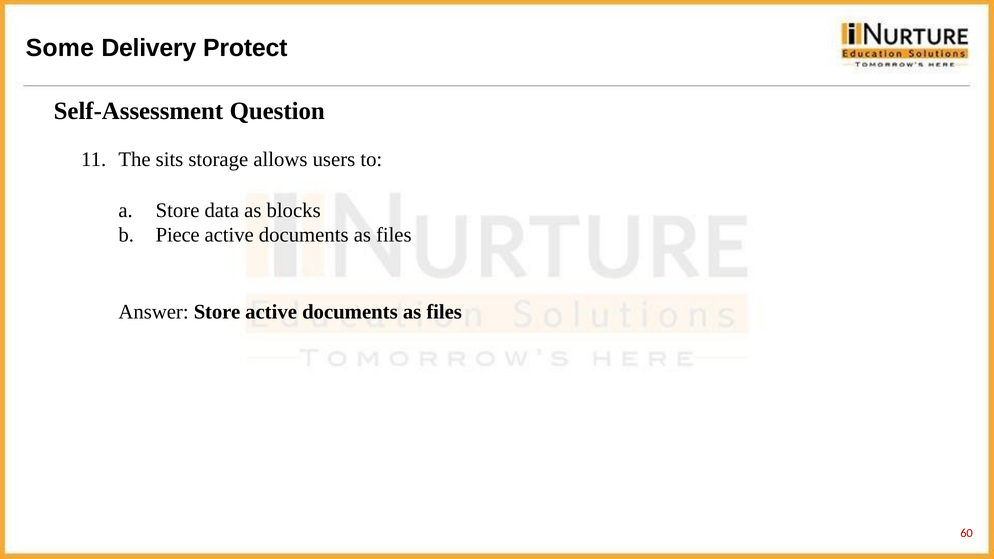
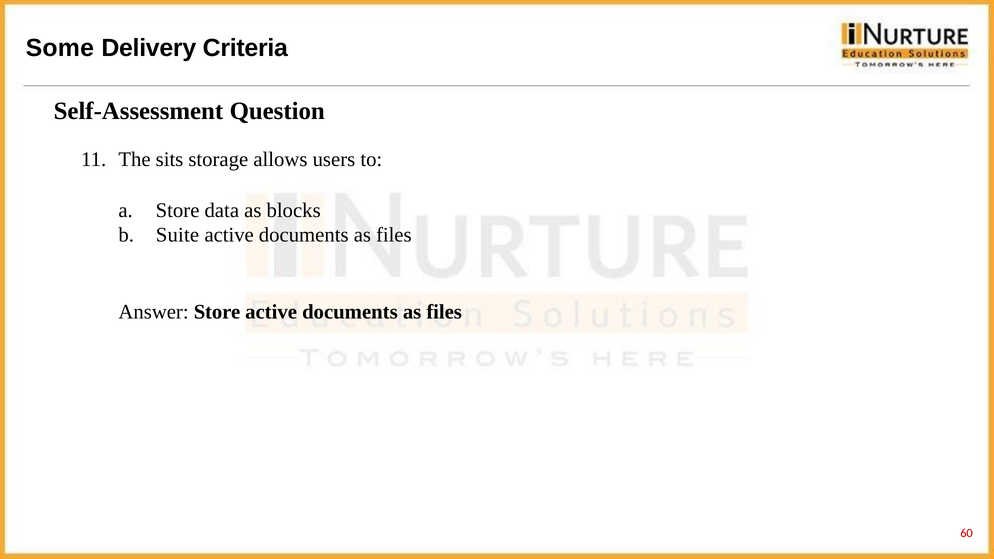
Protect: Protect -> Criteria (245, 48)
Piece: Piece -> Suite (177, 235)
